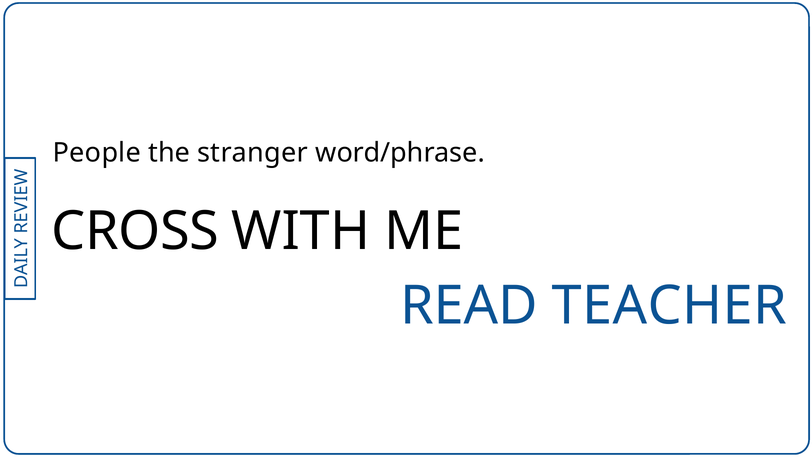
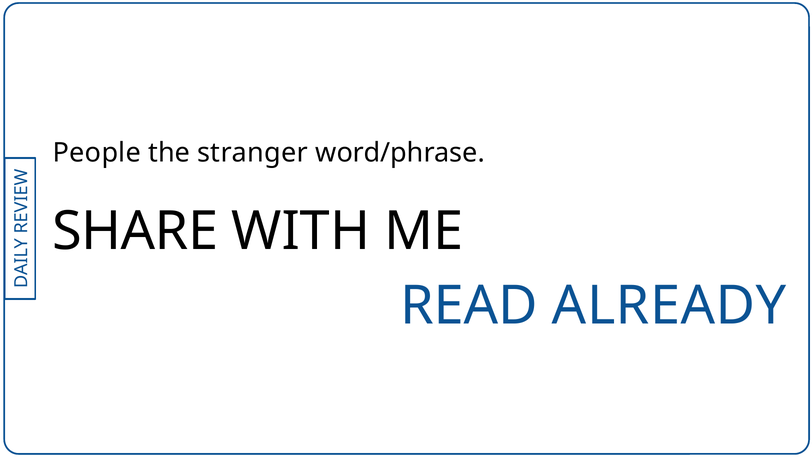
CROSS: CROSS -> SHARE (135, 231)
TEACHER: TEACHER -> ALREADY (669, 306)
